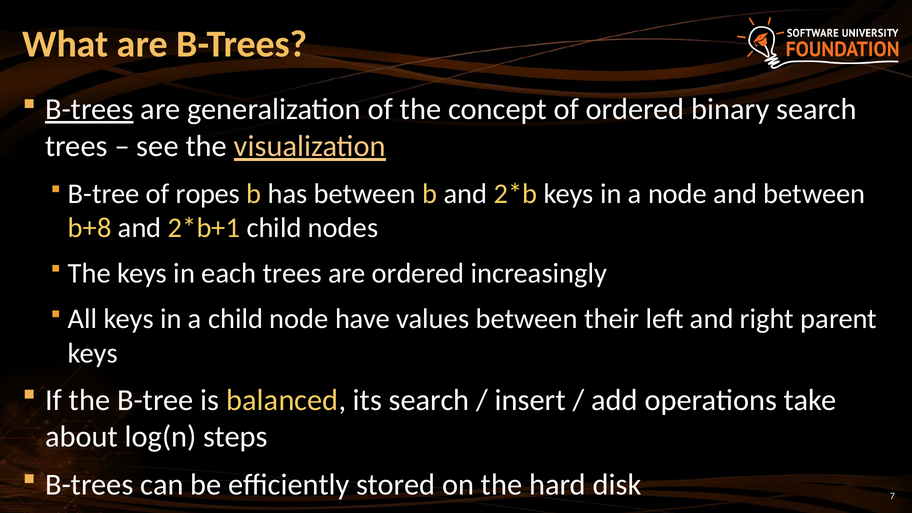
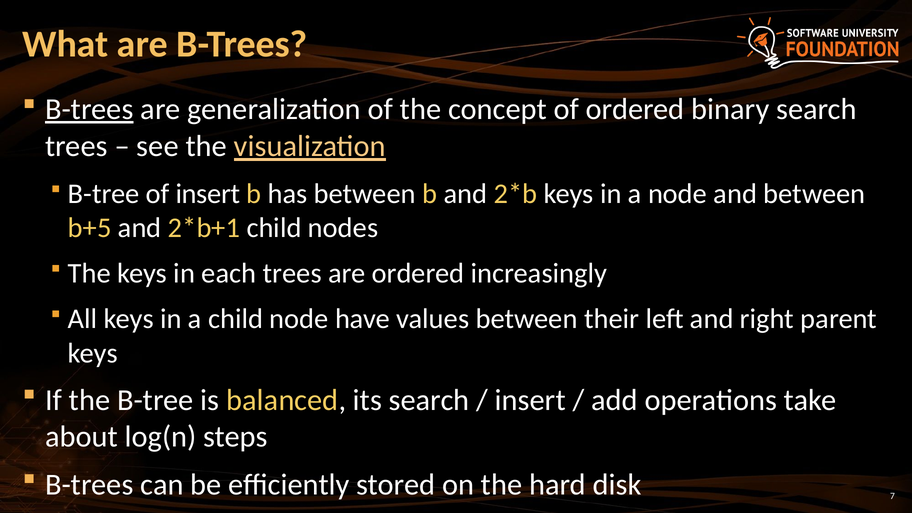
of ropes: ropes -> insert (208, 194)
b+8: b+8 -> b+5 (90, 228)
